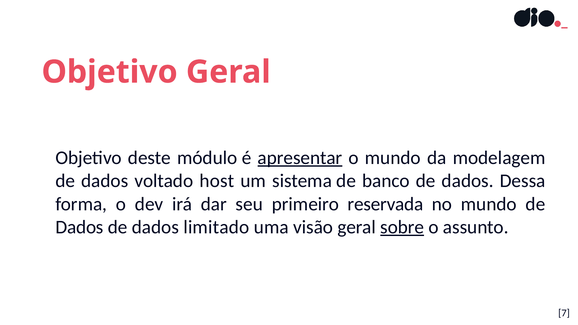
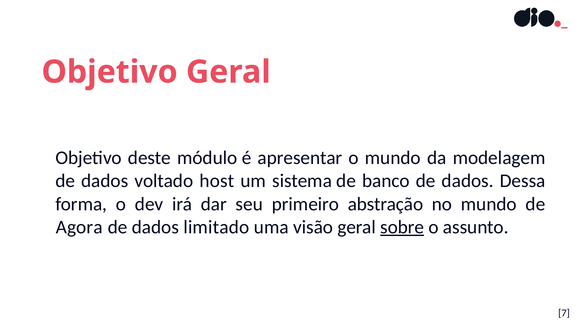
apresentar underline: present -> none (300, 158)
reservada: reservada -> abstração (385, 204)
Dados: Dados -> Agora (79, 227)
